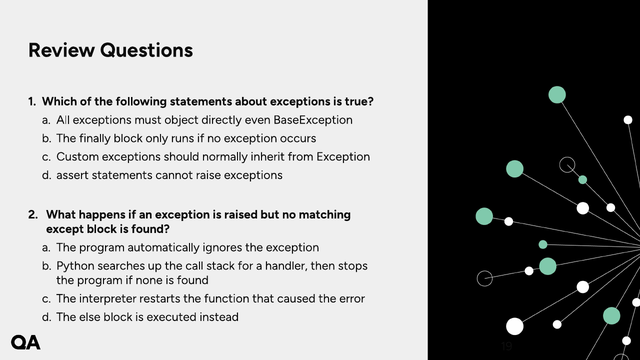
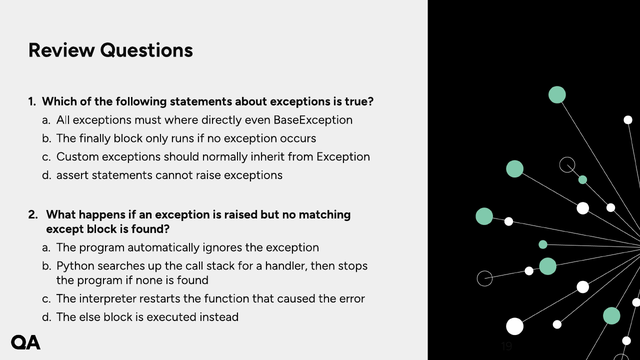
object: object -> where (181, 120)
